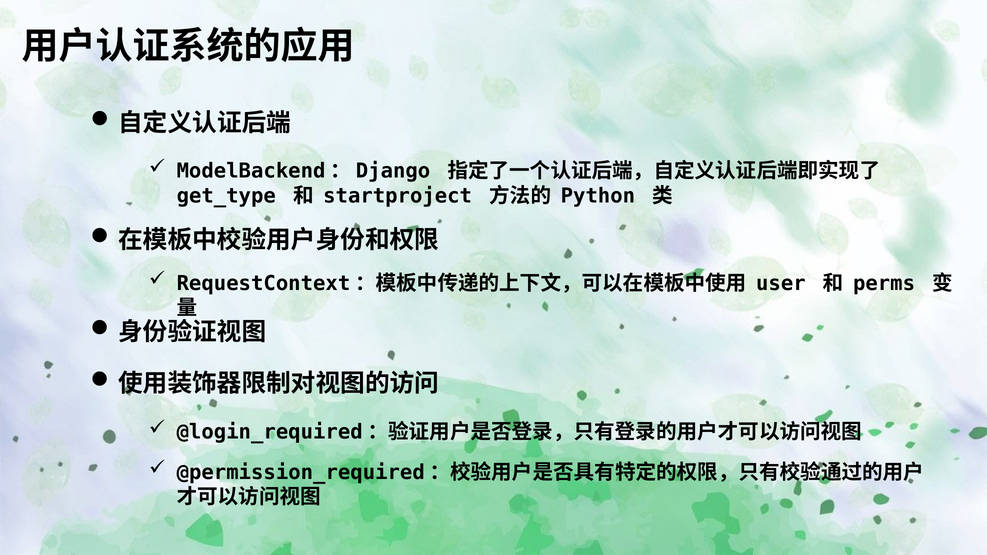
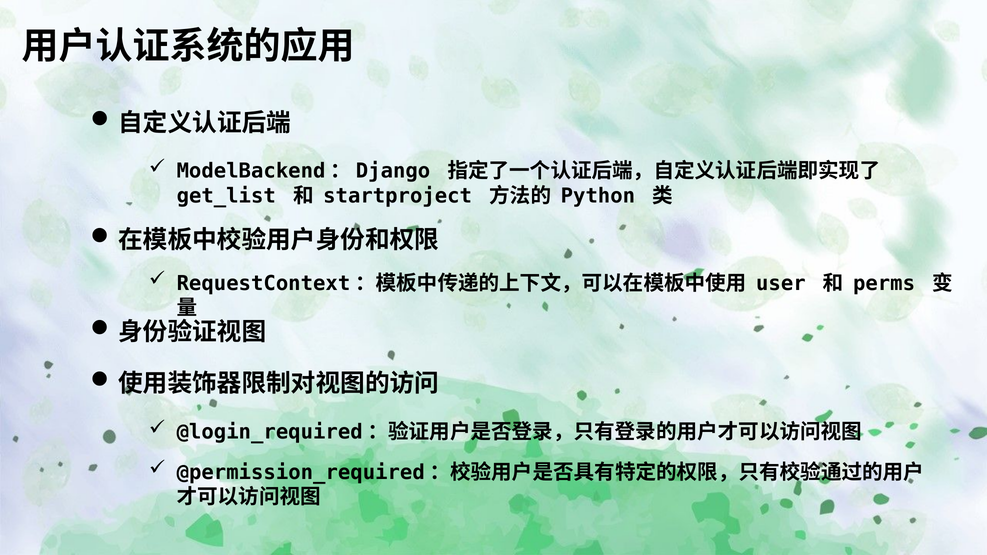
get_type: get_type -> get_list (226, 196)
